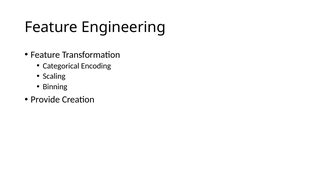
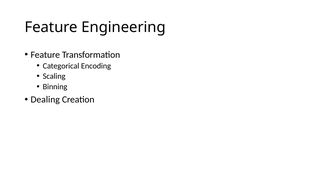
Provide: Provide -> Dealing (45, 99)
